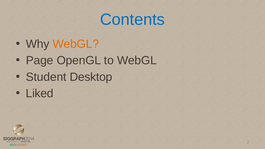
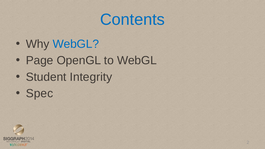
WebGL colour: orange -> blue (76, 44)
Desktop: Desktop -> Integrity (91, 77)
Liked: Liked -> Spec (40, 93)
